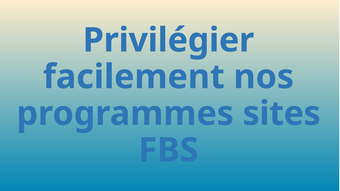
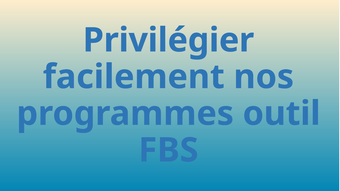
sites: sites -> outil (282, 114)
